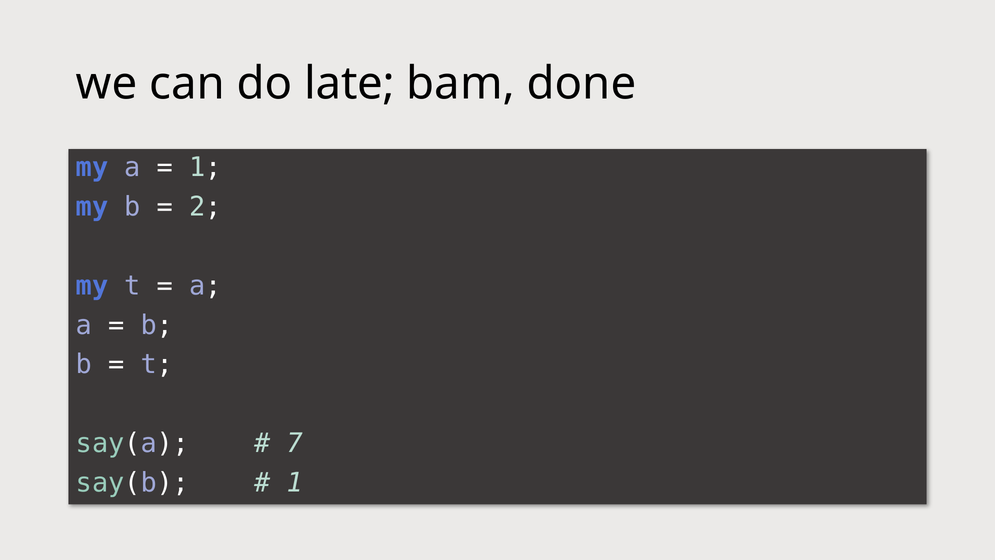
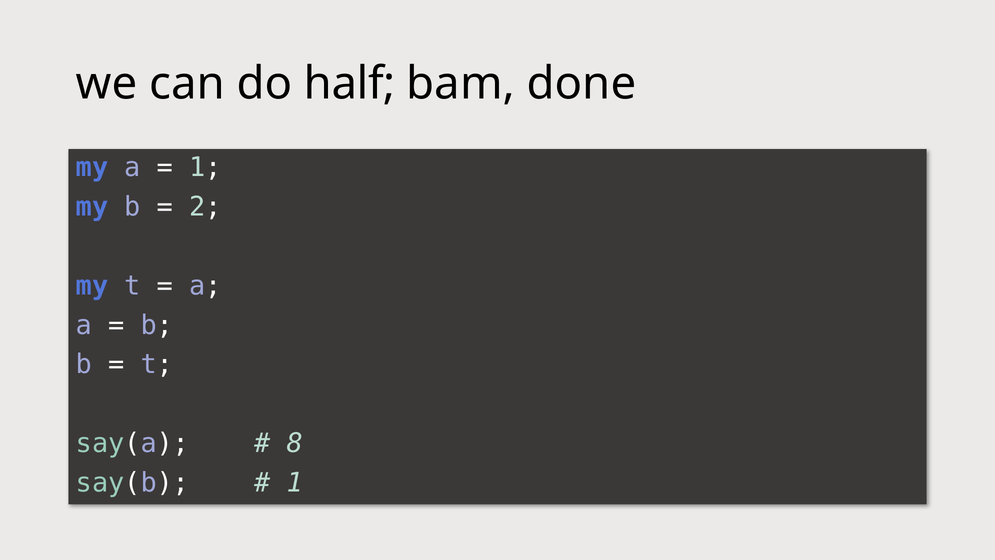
late: late -> half (350, 84)
7: 7 -> 8 (295, 443)
